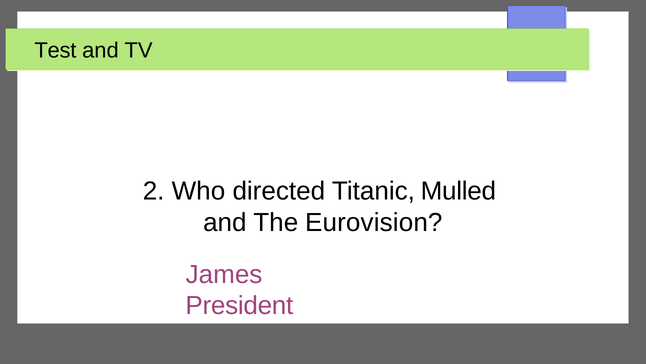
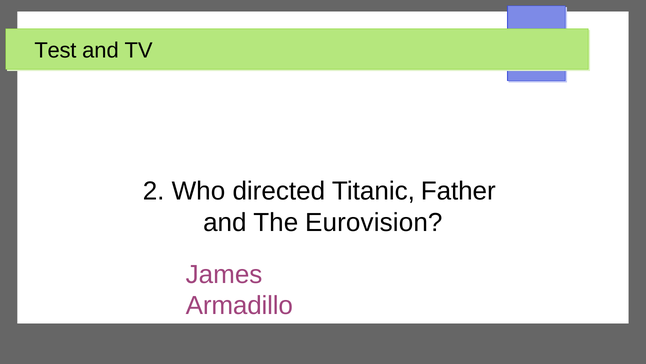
Mulled: Mulled -> Father (458, 191)
President: President -> Armadillo (239, 305)
